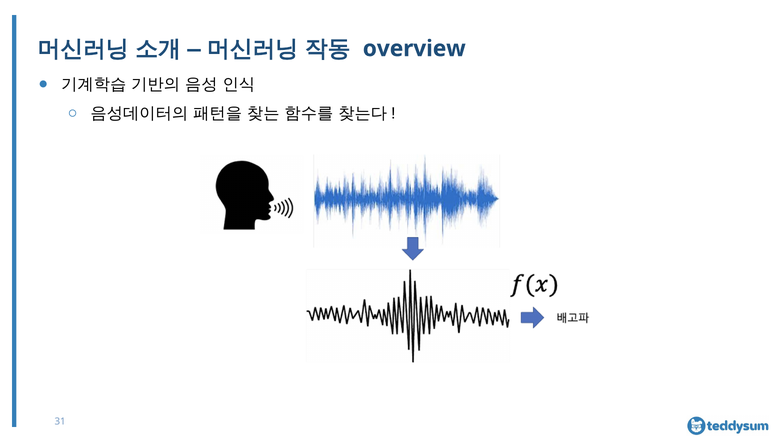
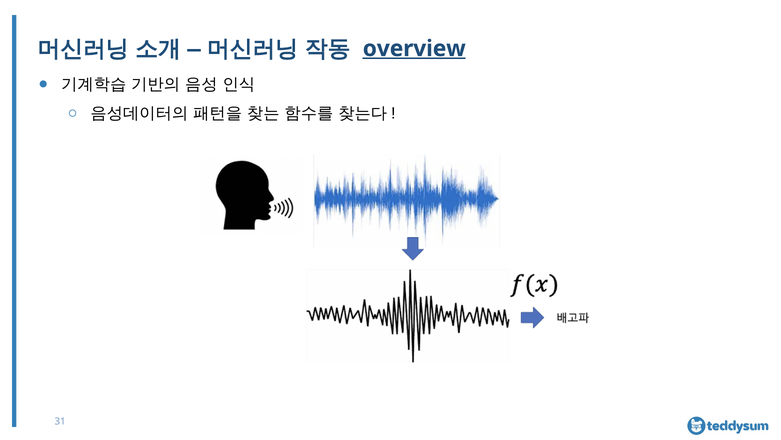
overview underline: none -> present (414, 49)
